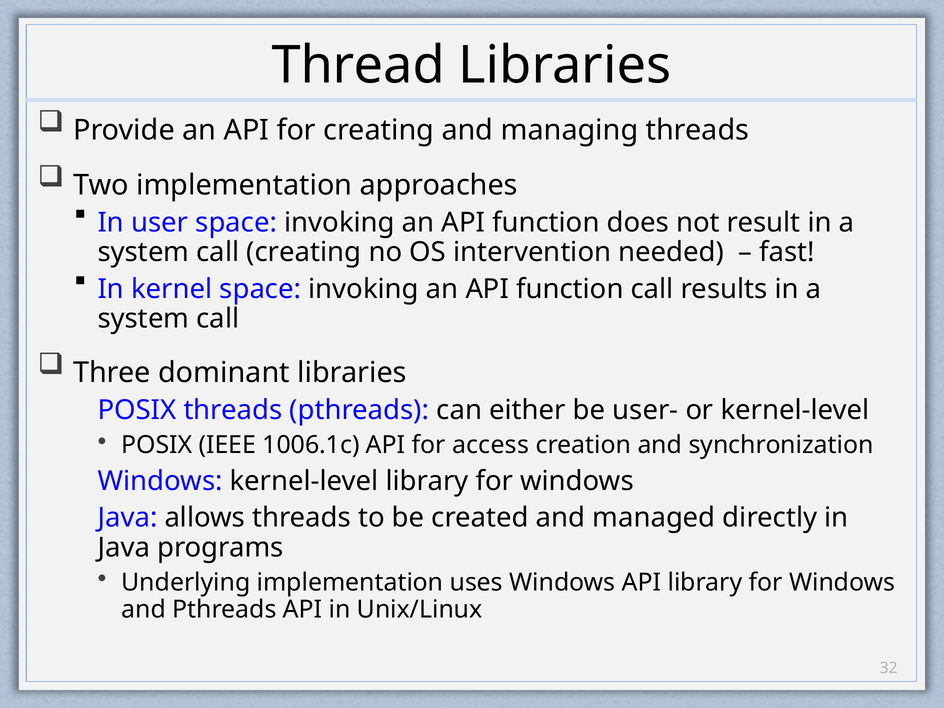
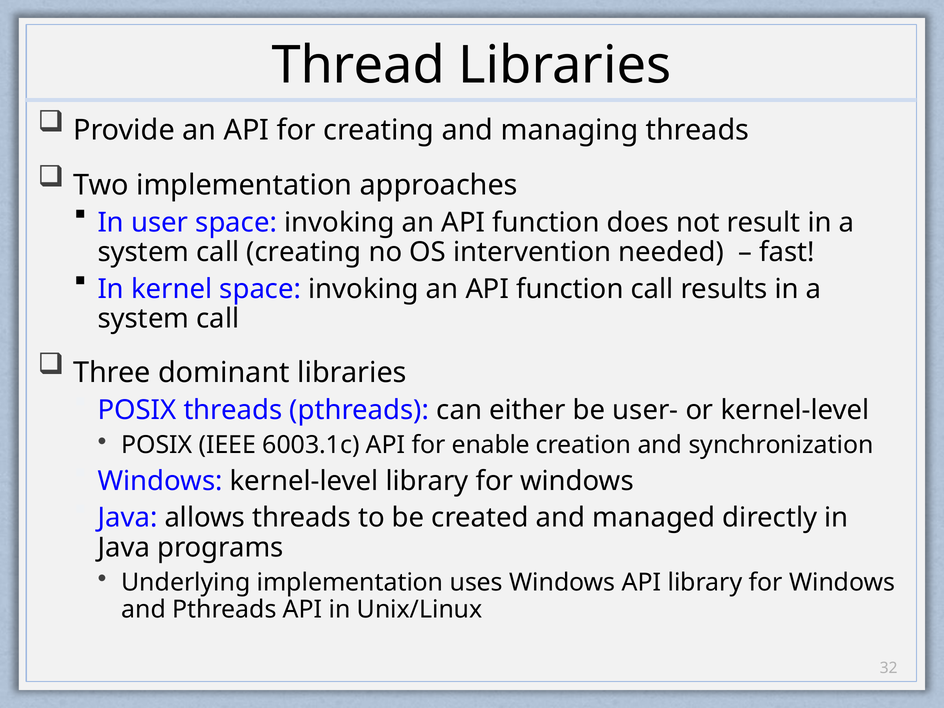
1006.1c: 1006.1c -> 6003.1c (311, 445)
access: access -> enable (491, 445)
